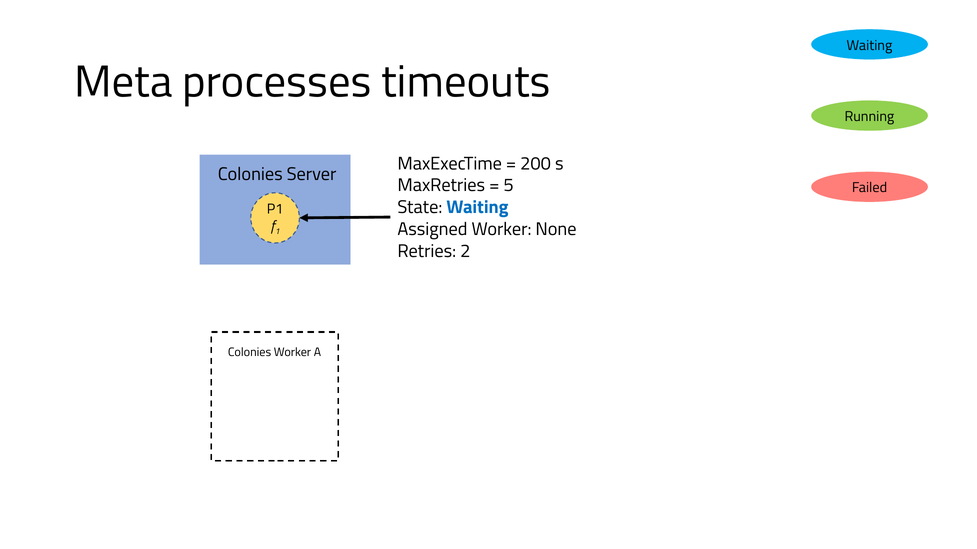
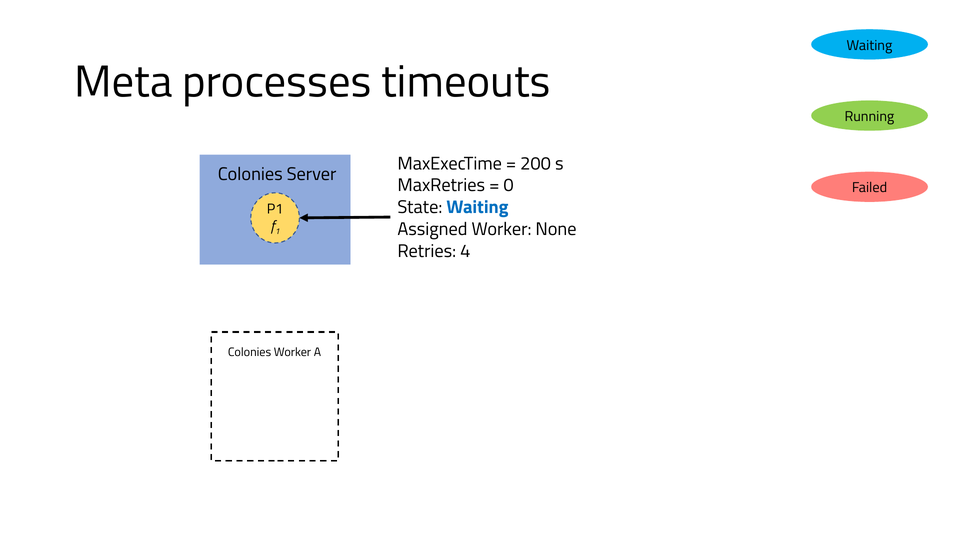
5: 5 -> 0 (509, 186)
2: 2 -> 4 (465, 252)
